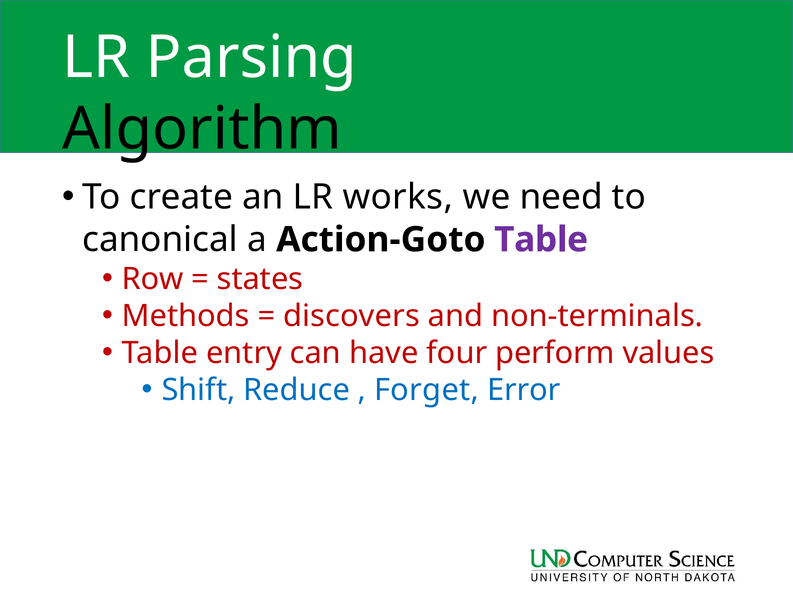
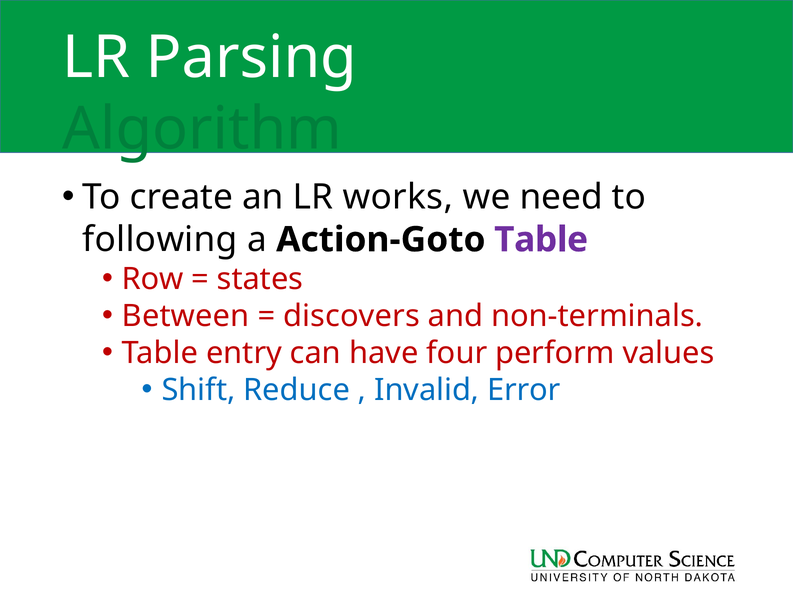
Algorithm colour: black -> green (202, 129)
canonical: canonical -> following (160, 240)
Methods: Methods -> Between (186, 316)
Forget: Forget -> Invalid (427, 390)
